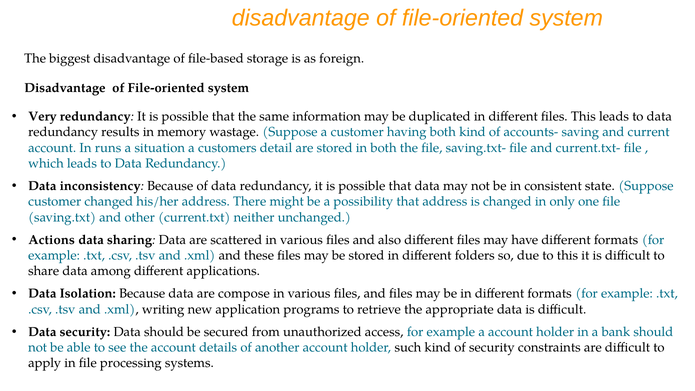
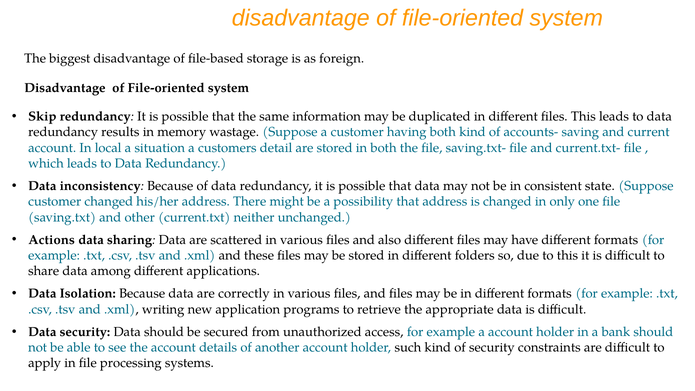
Very: Very -> Skip (42, 116)
runs: runs -> local (108, 148)
compose: compose -> correctly (244, 294)
